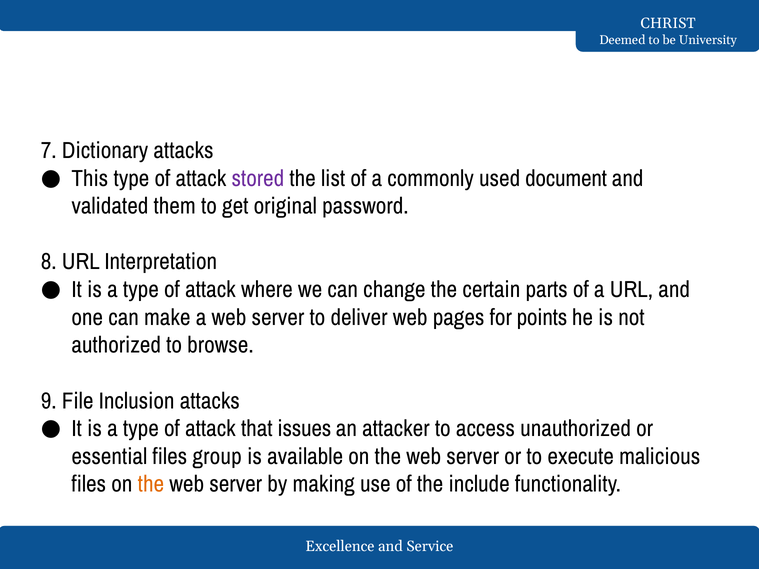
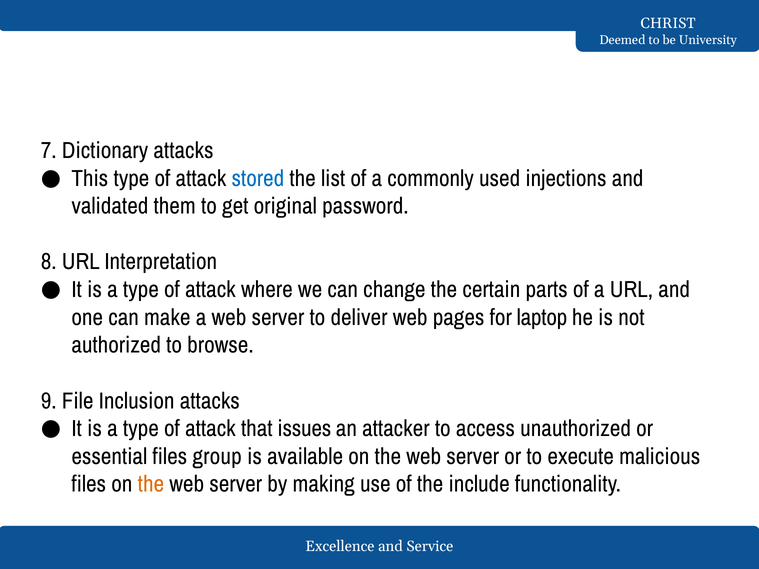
stored colour: purple -> blue (258, 178)
document: document -> injections (566, 178)
points: points -> laptop (542, 318)
